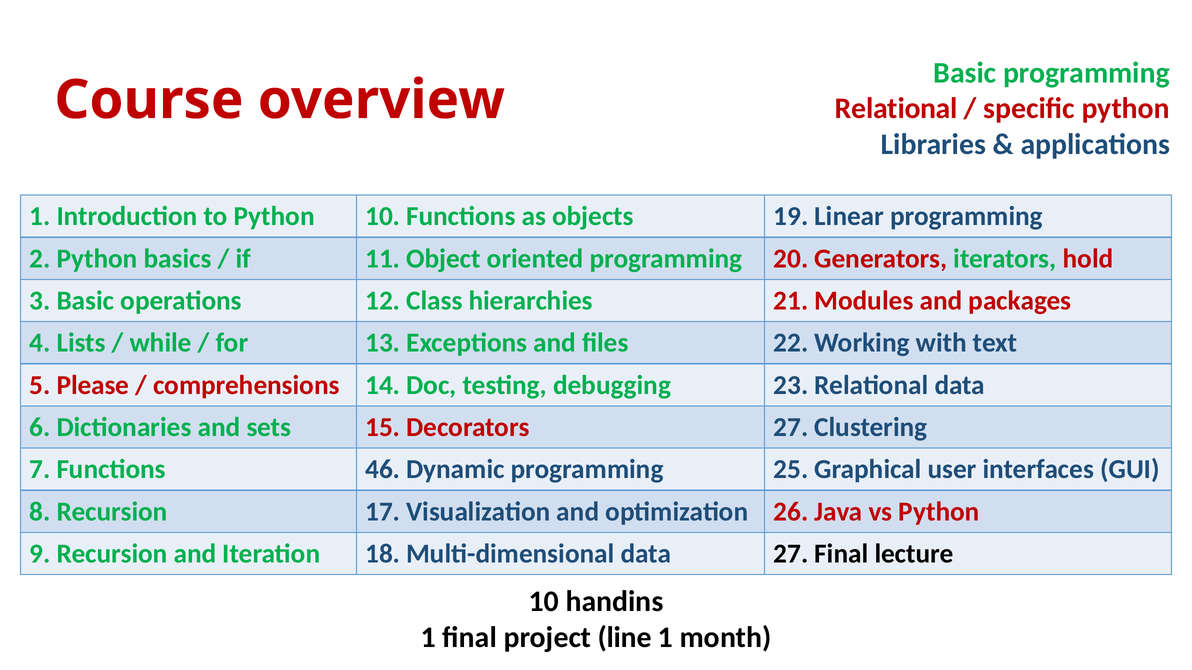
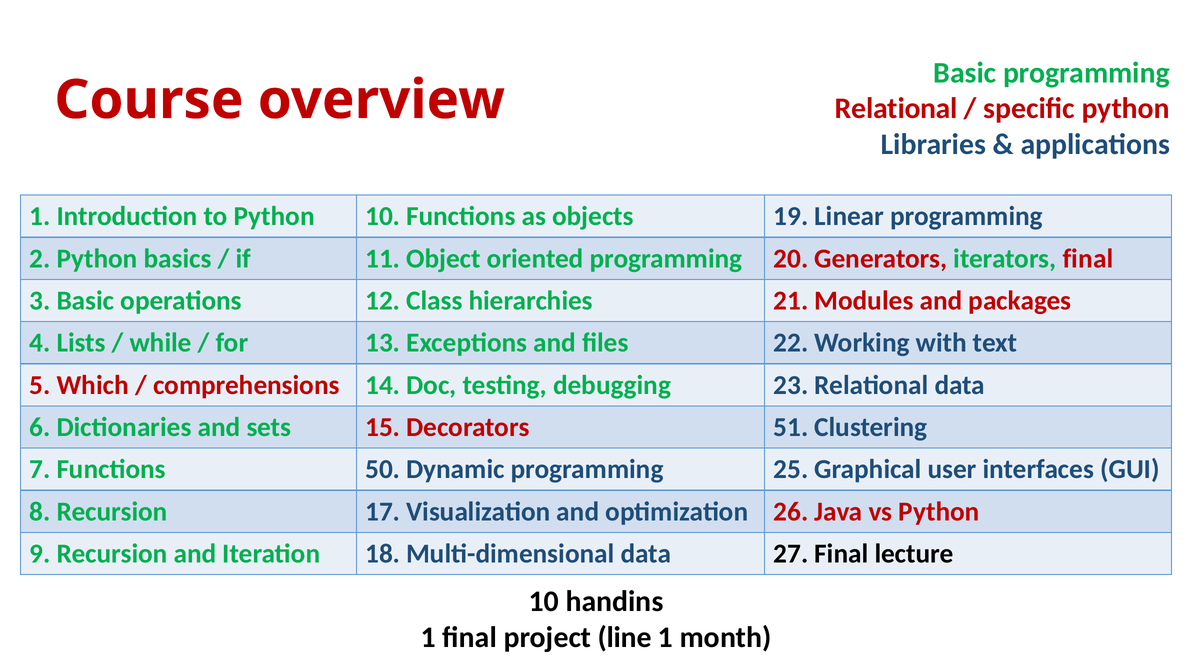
iterators hold: hold -> final (1088, 259)
Please: Please -> Which (93, 385)
Decorators 27: 27 -> 51 (791, 428)
46: 46 -> 50 (383, 470)
